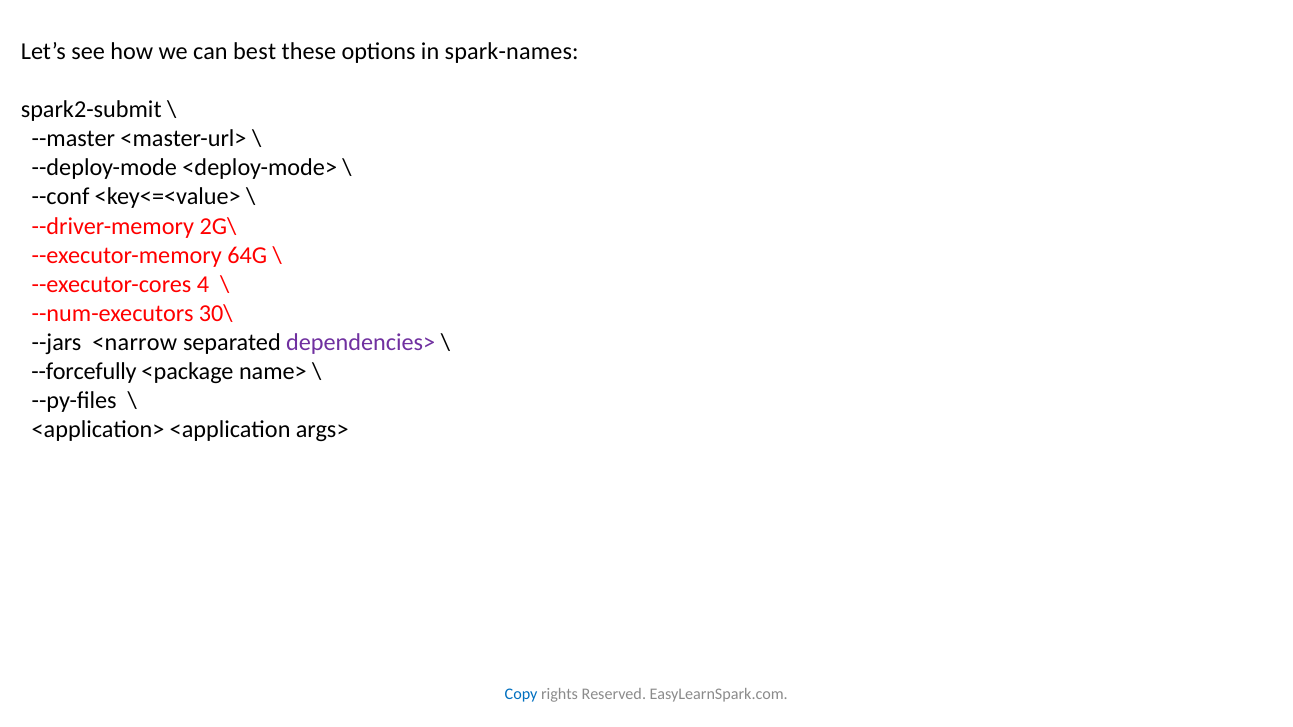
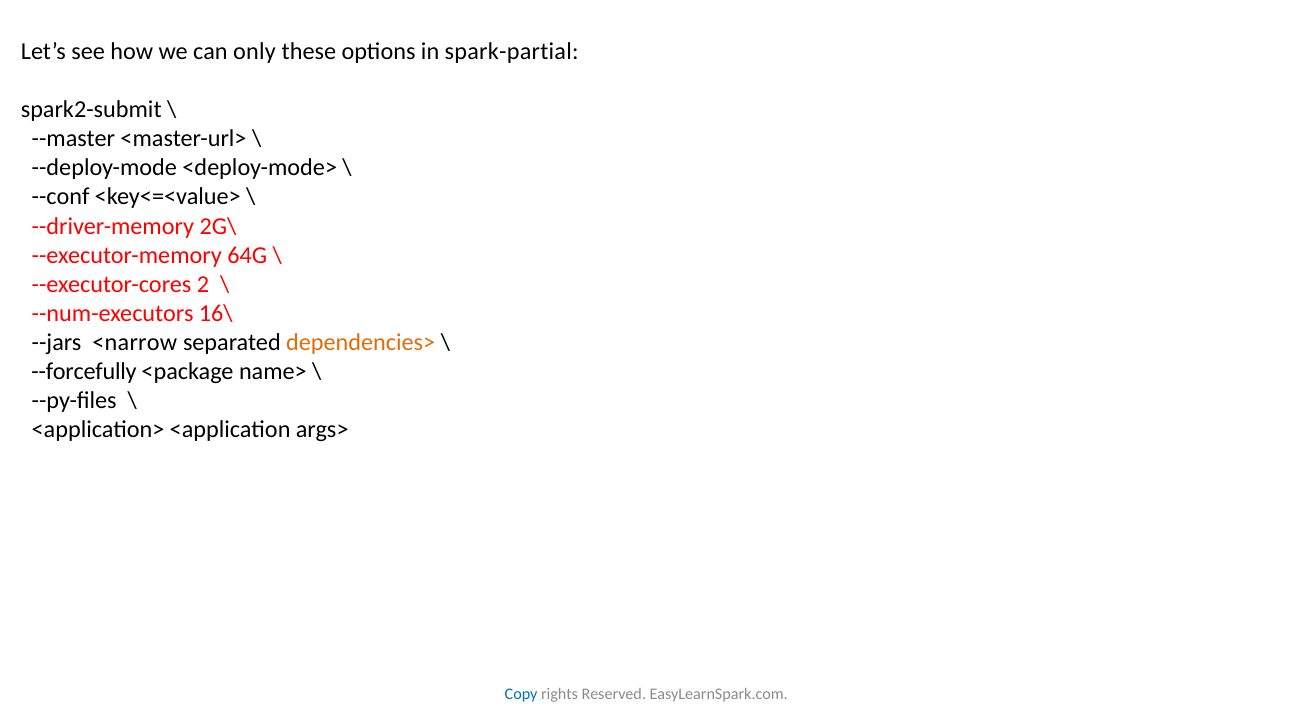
best: best -> only (255, 52)
spark-names: spark-names -> spark-partial (512, 52)
4: 4 -> 2 (203, 284)
30\: 30\ -> 16\ (216, 313)
dependencies> colour: purple -> orange (361, 342)
